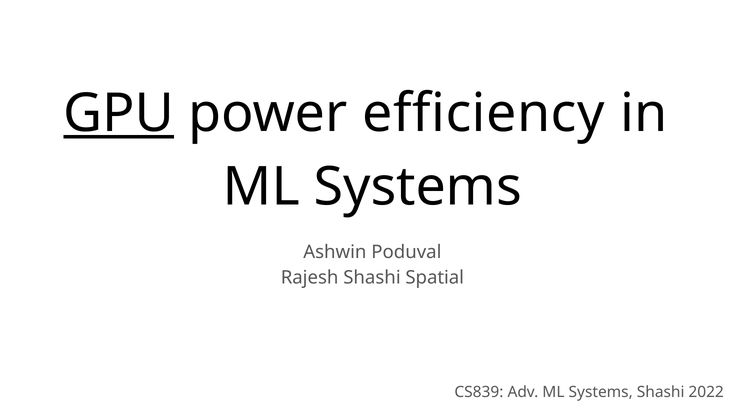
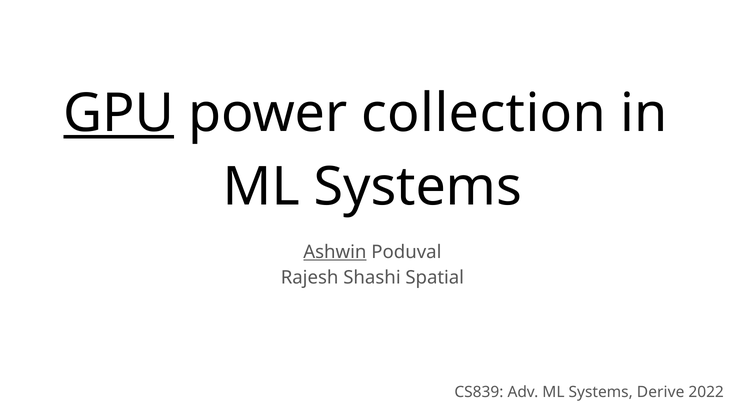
efficiency: efficiency -> collection (484, 114)
Ashwin underline: none -> present (335, 252)
Systems Shashi: Shashi -> Derive (661, 392)
